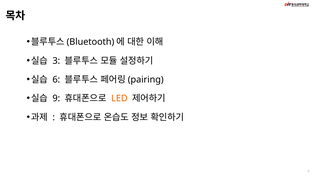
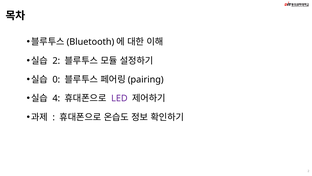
3: 3 -> 2 (56, 61)
6: 6 -> 0 (56, 79)
9: 9 -> 4 (56, 98)
LED colour: orange -> purple (119, 98)
